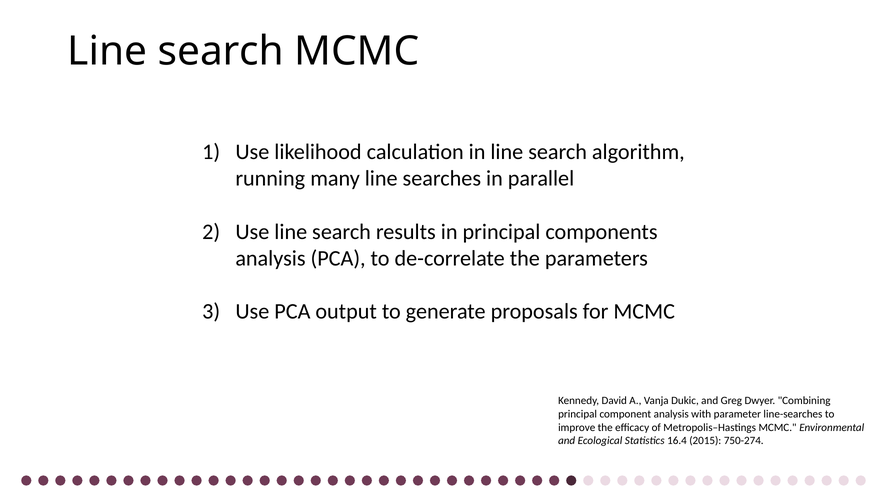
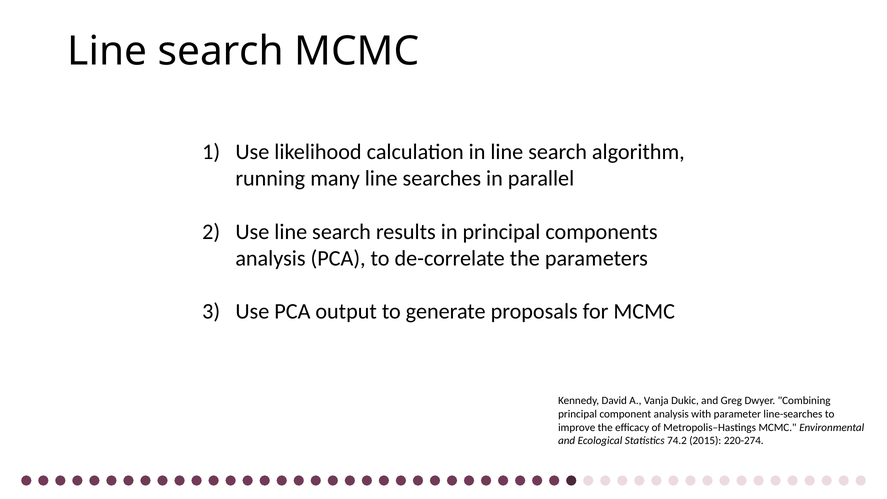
16.4: 16.4 -> 74.2 (677, 441)
750-274: 750-274 -> 220-274 (744, 441)
